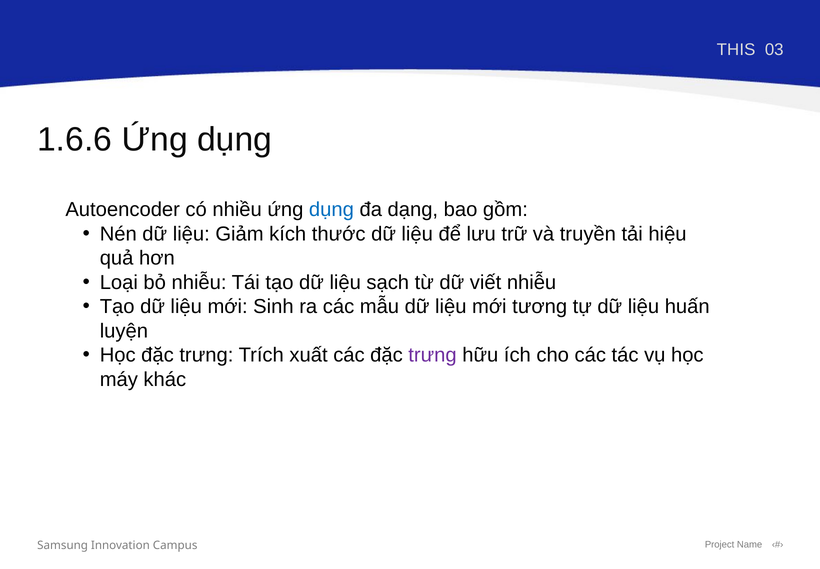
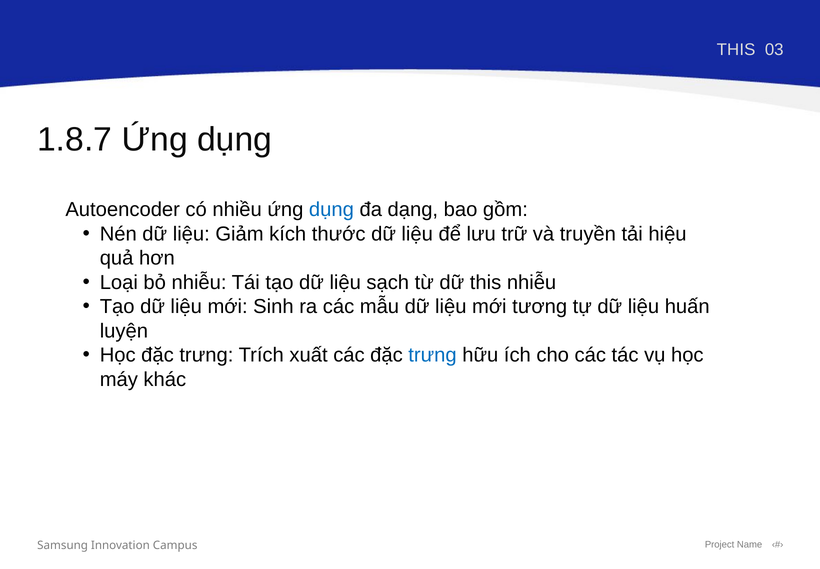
1.6.6: 1.6.6 -> 1.8.7 (75, 140)
dữ viết: viết -> this (486, 282)
trưng colour: purple -> blue (433, 355)
